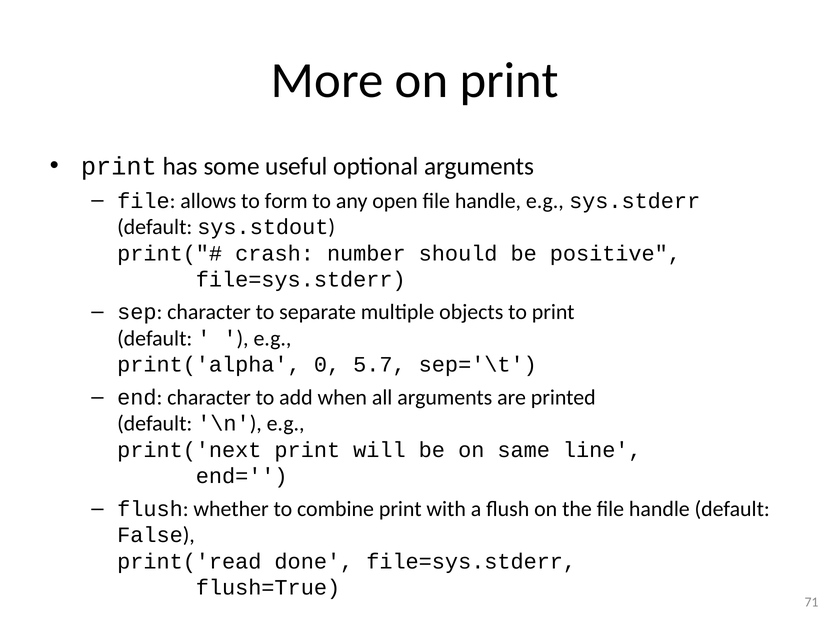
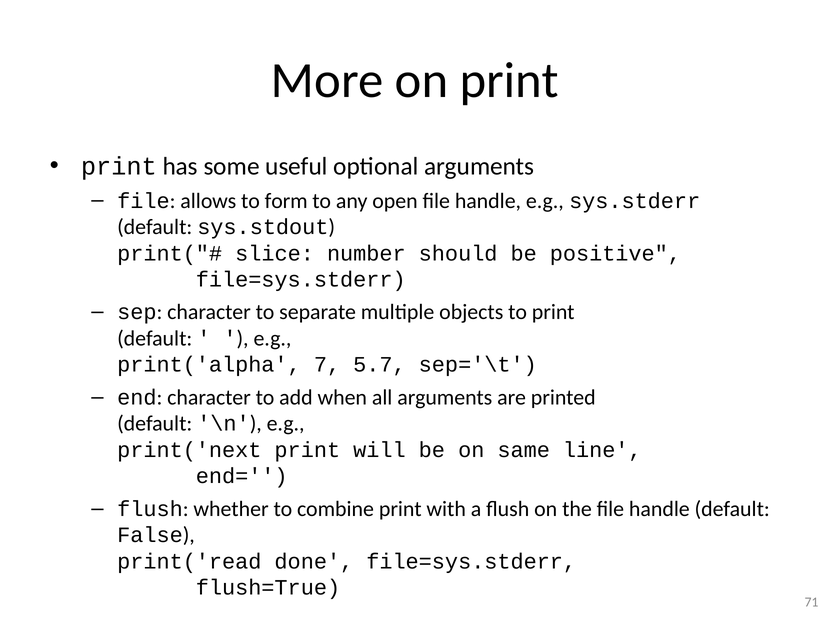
crash: crash -> slice (275, 254)
0: 0 -> 7 (327, 365)
